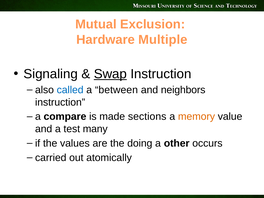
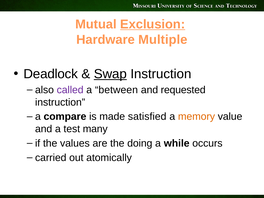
Exclusion underline: none -> present (153, 24)
Signaling: Signaling -> Deadlock (51, 74)
called colour: blue -> purple (70, 90)
neighbors: neighbors -> requested (183, 90)
sections: sections -> satisfied (147, 117)
other: other -> while (177, 143)
